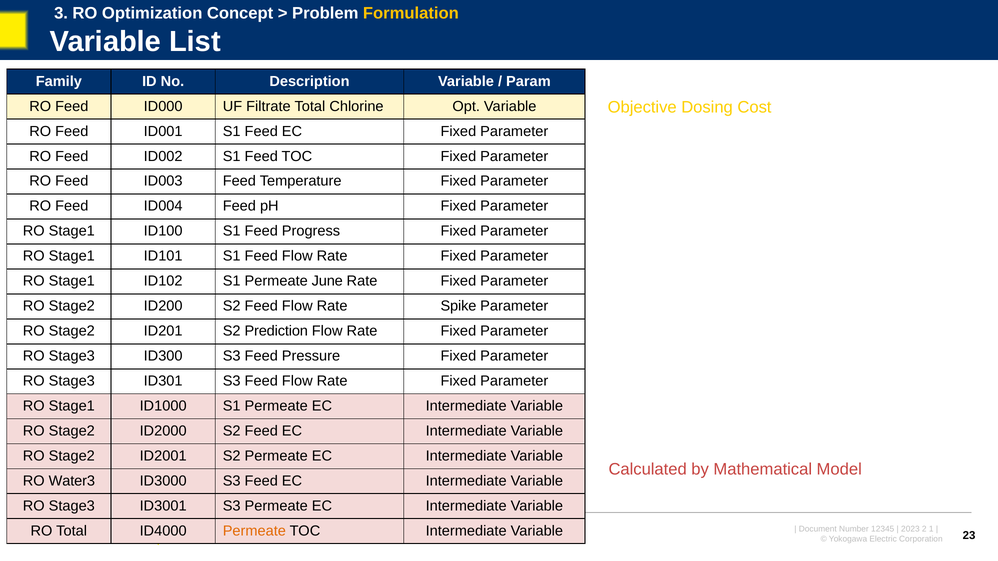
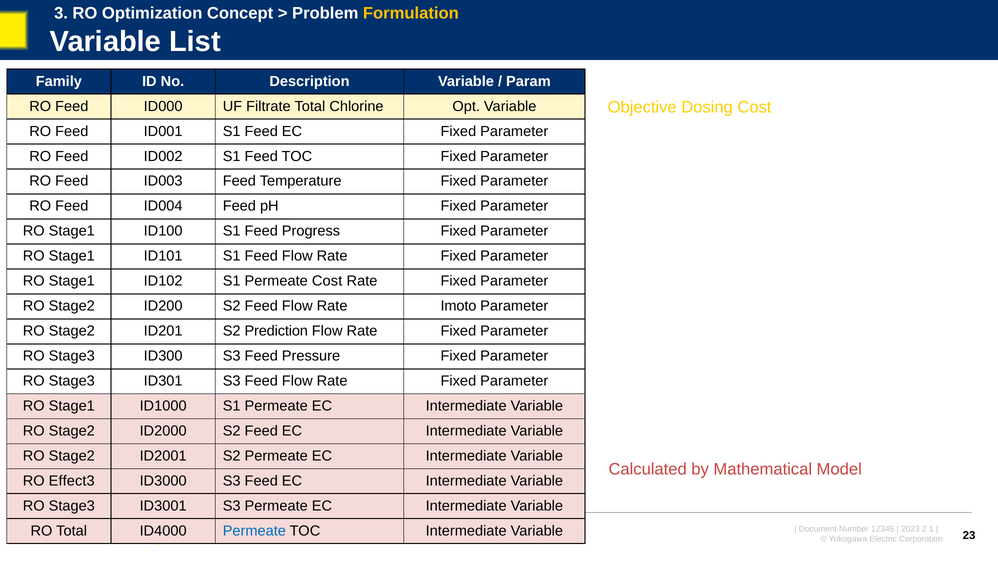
Permeate June: June -> Cost (327, 281)
Spike: Spike -> Imoto (458, 306)
Water3: Water3 -> Effect3 (72, 481)
Permeate colour: orange -> blue (254, 531)
